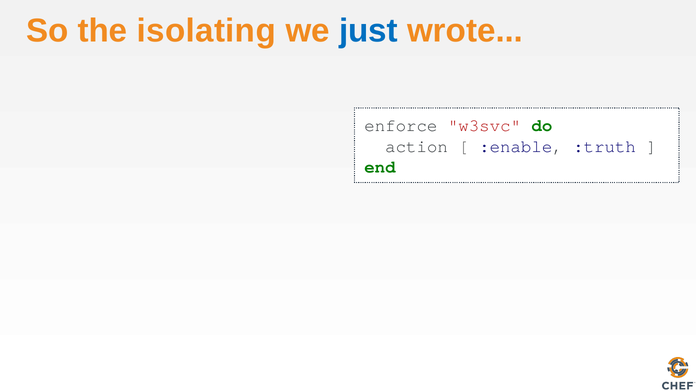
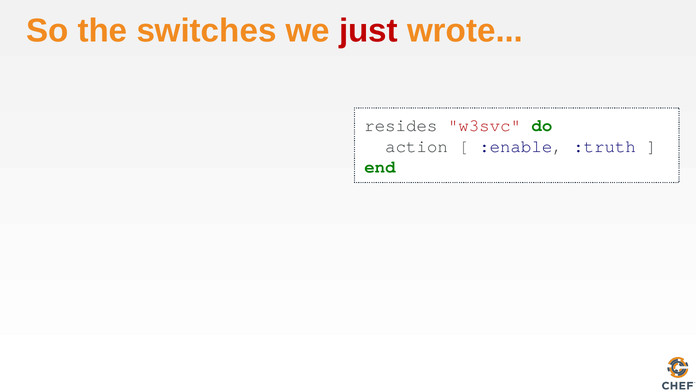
isolating: isolating -> switches (207, 31)
just colour: blue -> red (369, 31)
enforce: enforce -> resides (401, 126)
